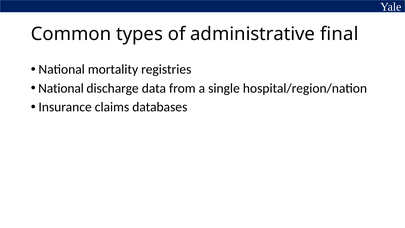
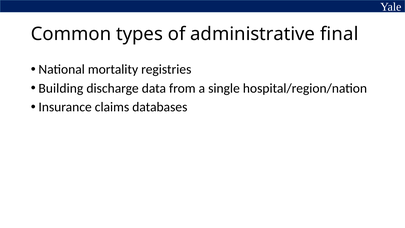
National: National -> Building (61, 88)
